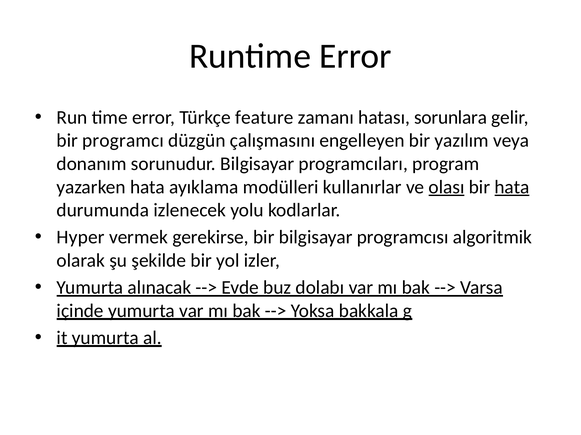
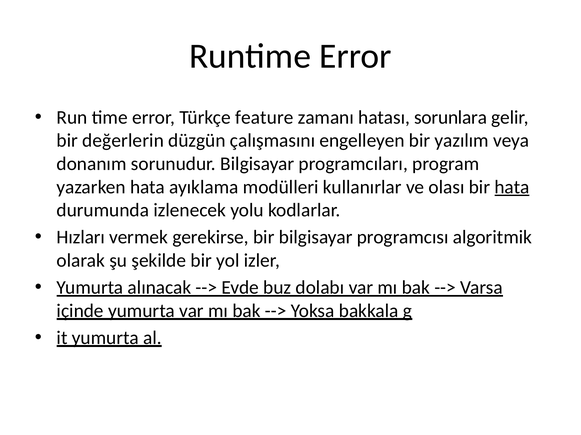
programcı: programcı -> değerlerin (123, 141)
olası underline: present -> none (447, 187)
Hyper: Hyper -> Hızları (81, 238)
